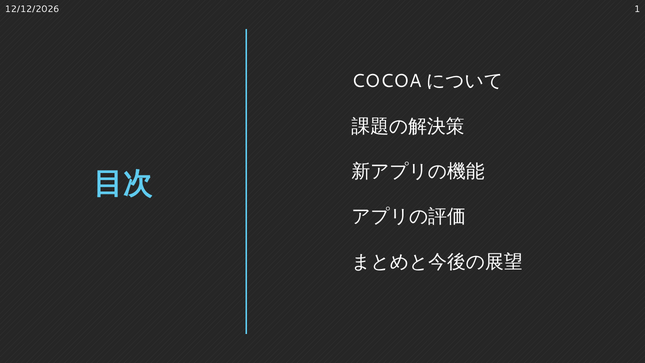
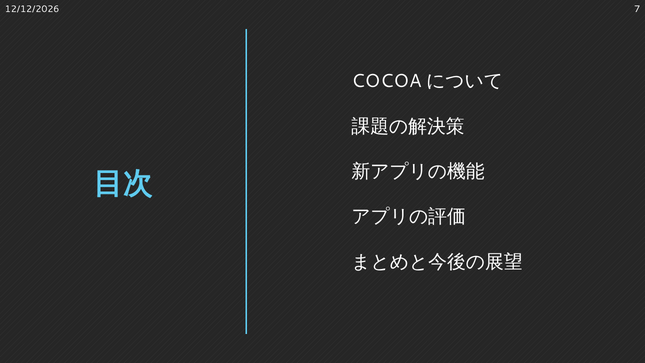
1: 1 -> 7 (637, 9)
